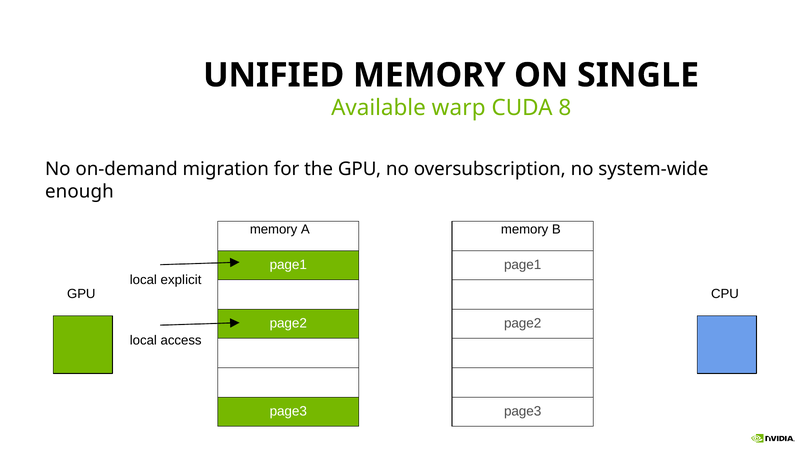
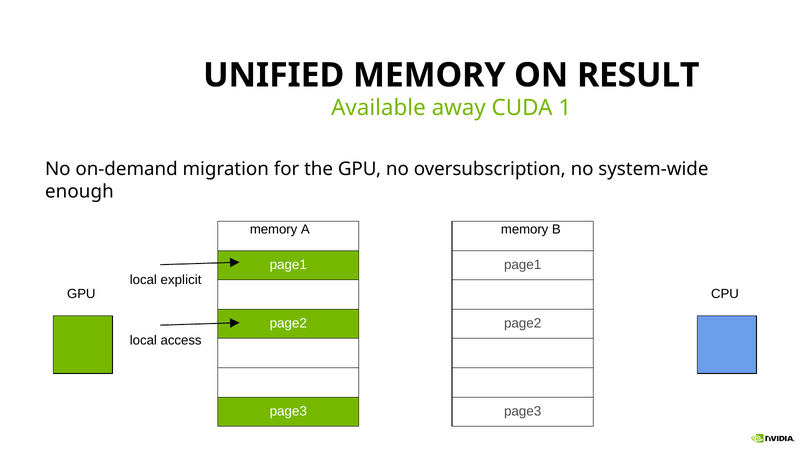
SINGLE: SINGLE -> RESULT (638, 75)
warp: warp -> away (459, 108)
8: 8 -> 1 (565, 108)
